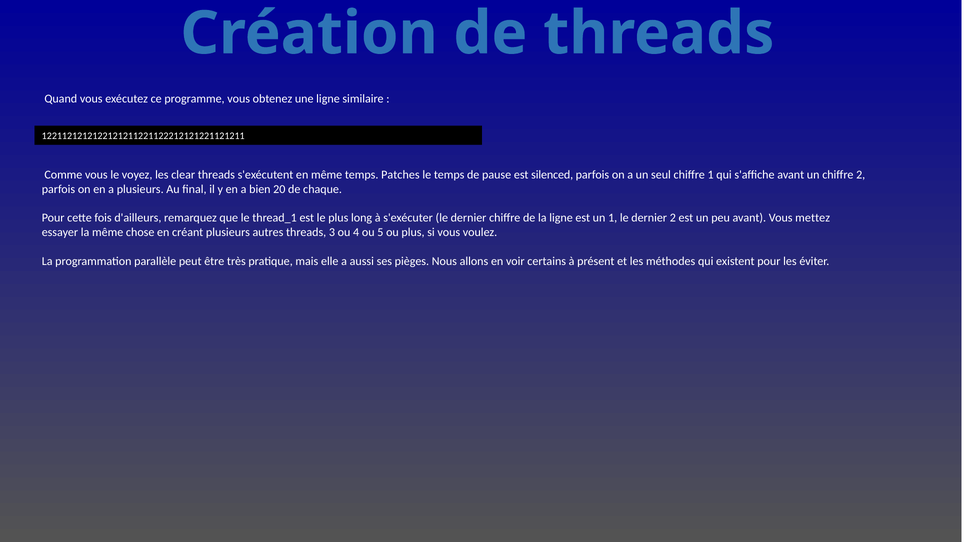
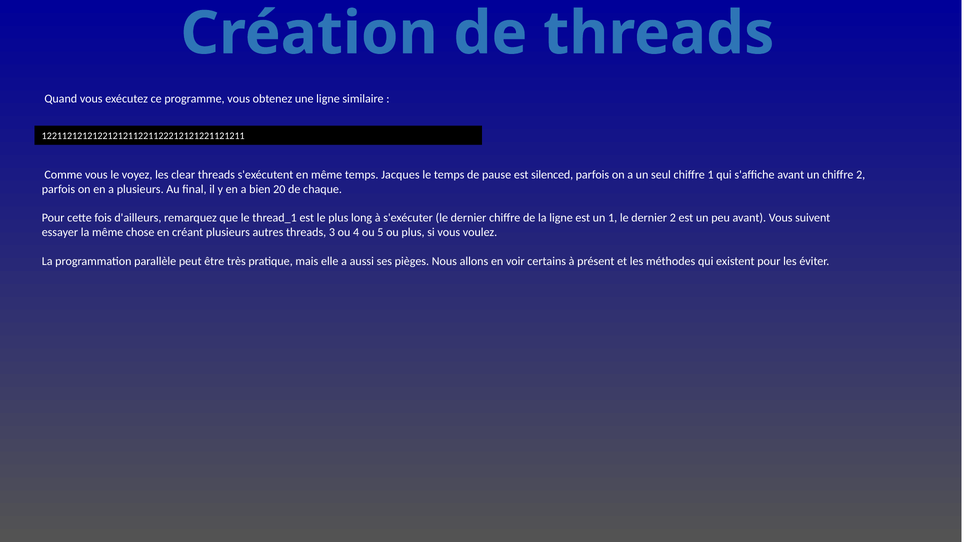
Patches: Patches -> Jacques (400, 175)
mettez: mettez -> suivent (813, 218)
